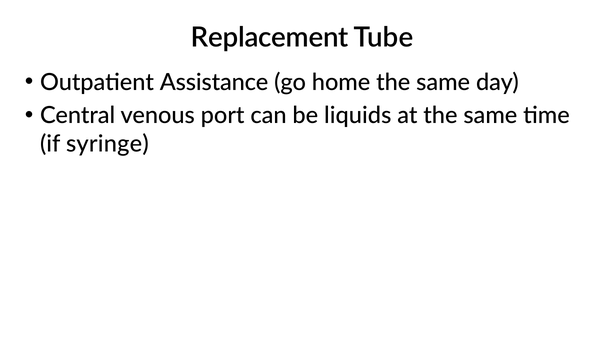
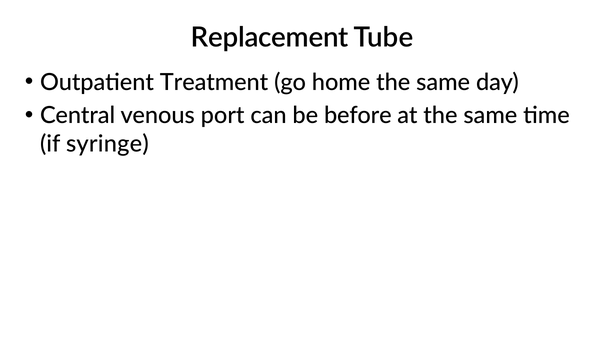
Assistance: Assistance -> Treatment (214, 82)
liquids: liquids -> before (358, 115)
